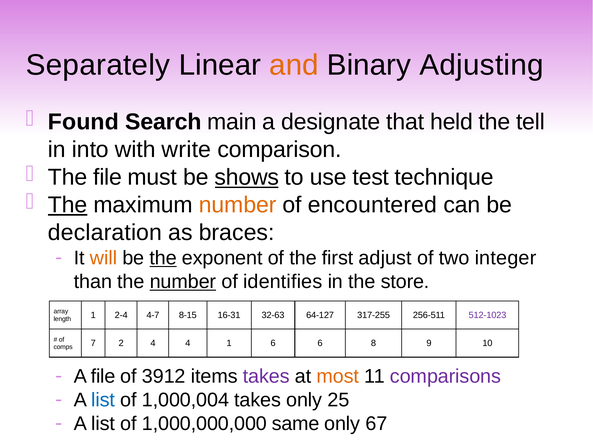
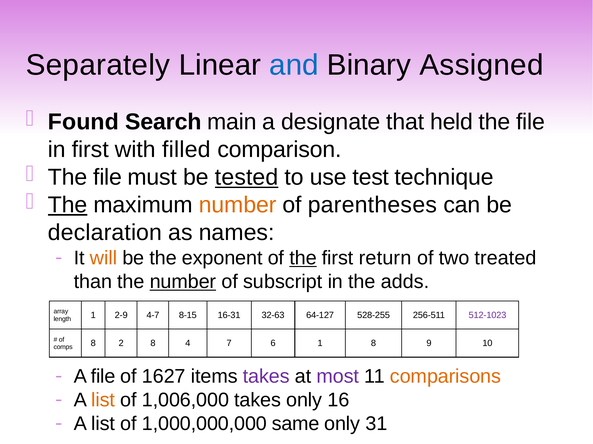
and colour: orange -> blue (294, 65)
Adjusting: Adjusting -> Assigned (482, 65)
tell: tell -> file (531, 122)
in into: into -> first (90, 150)
write: write -> filled (186, 150)
shows: shows -> tested (247, 178)
encountered: encountered -> parentheses (372, 205)
braces: braces -> names (237, 233)
the underline: present -> none (163, 258)
the underline: none -> present (303, 258)
adjust: adjust -> return (385, 258)
integer: integer -> treated (506, 258)
identifies: identifies -> subscript (283, 282)
store: store -> adds (405, 282)
2-4: 2-4 -> 2-9 (121, 316)
317-255: 317-255 -> 528-255 (374, 316)
comps 7: 7 -> 8 (93, 344)
2 4: 4 -> 8 (153, 344)
4 1: 1 -> 7 (229, 344)
6 6: 6 -> 1 (320, 344)
3912: 3912 -> 1627 (164, 377)
most colour: orange -> purple (338, 377)
comparisons colour: purple -> orange (445, 377)
list colour: blue -> orange (103, 401)
1,000,004: 1,000,004 -> 1,006,000 (185, 401)
25: 25 -> 16 (338, 401)
67: 67 -> 31 (376, 424)
